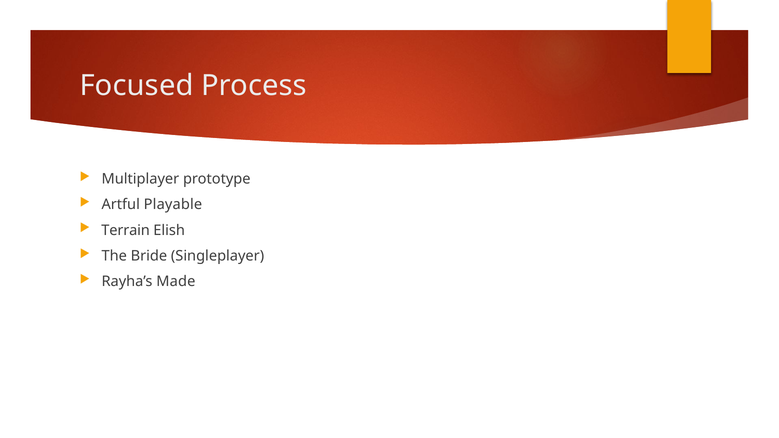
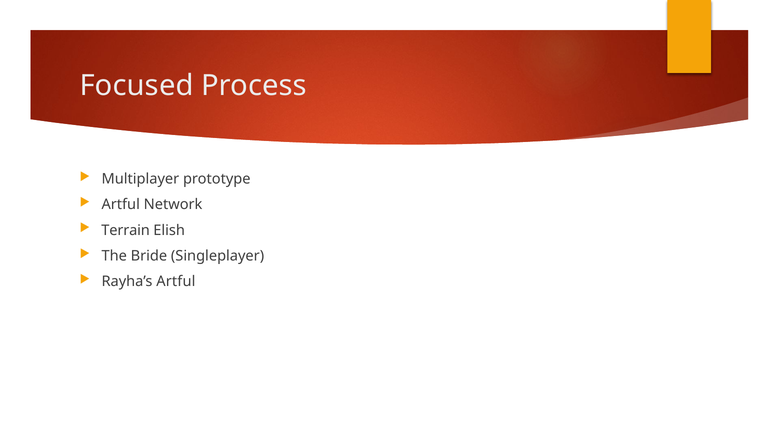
Playable: Playable -> Network (173, 205)
Rayha’s Made: Made -> Artful (176, 282)
